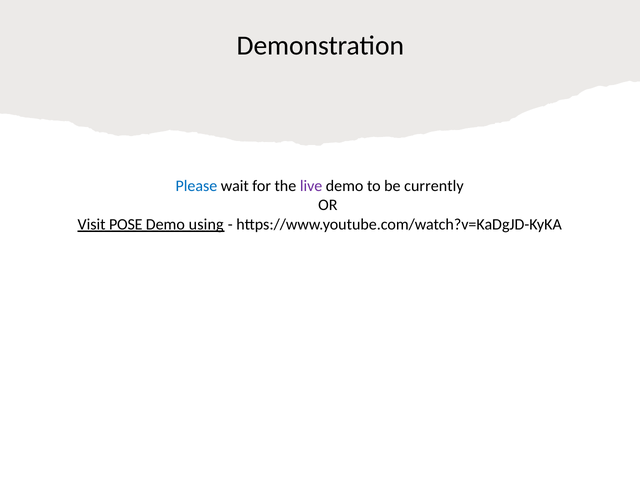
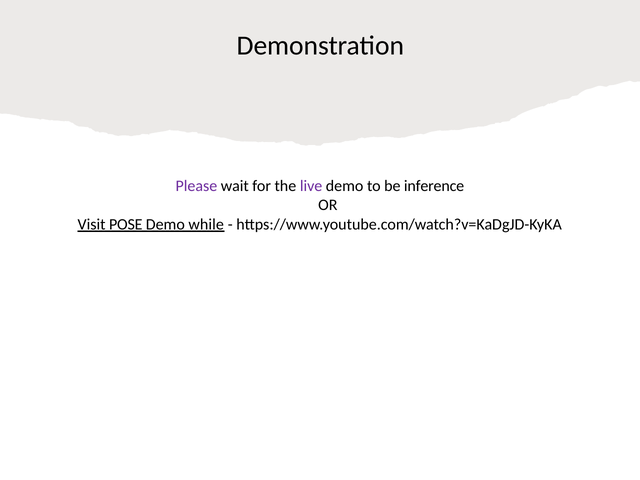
Please colour: blue -> purple (196, 186)
currently: currently -> inference (434, 186)
using: using -> while (206, 224)
